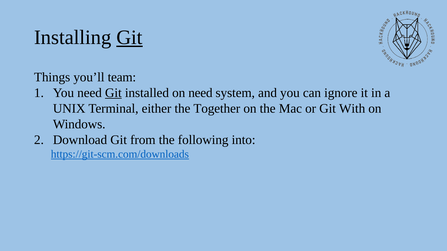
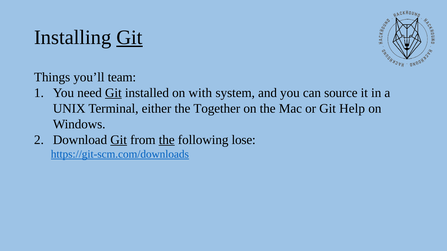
on need: need -> with (200, 93)
ignore: ignore -> source (341, 93)
With: With -> Help (352, 109)
Git underline: none -> present (119, 140)
the underline: none -> present (167, 140)
into: into -> lose (244, 140)
